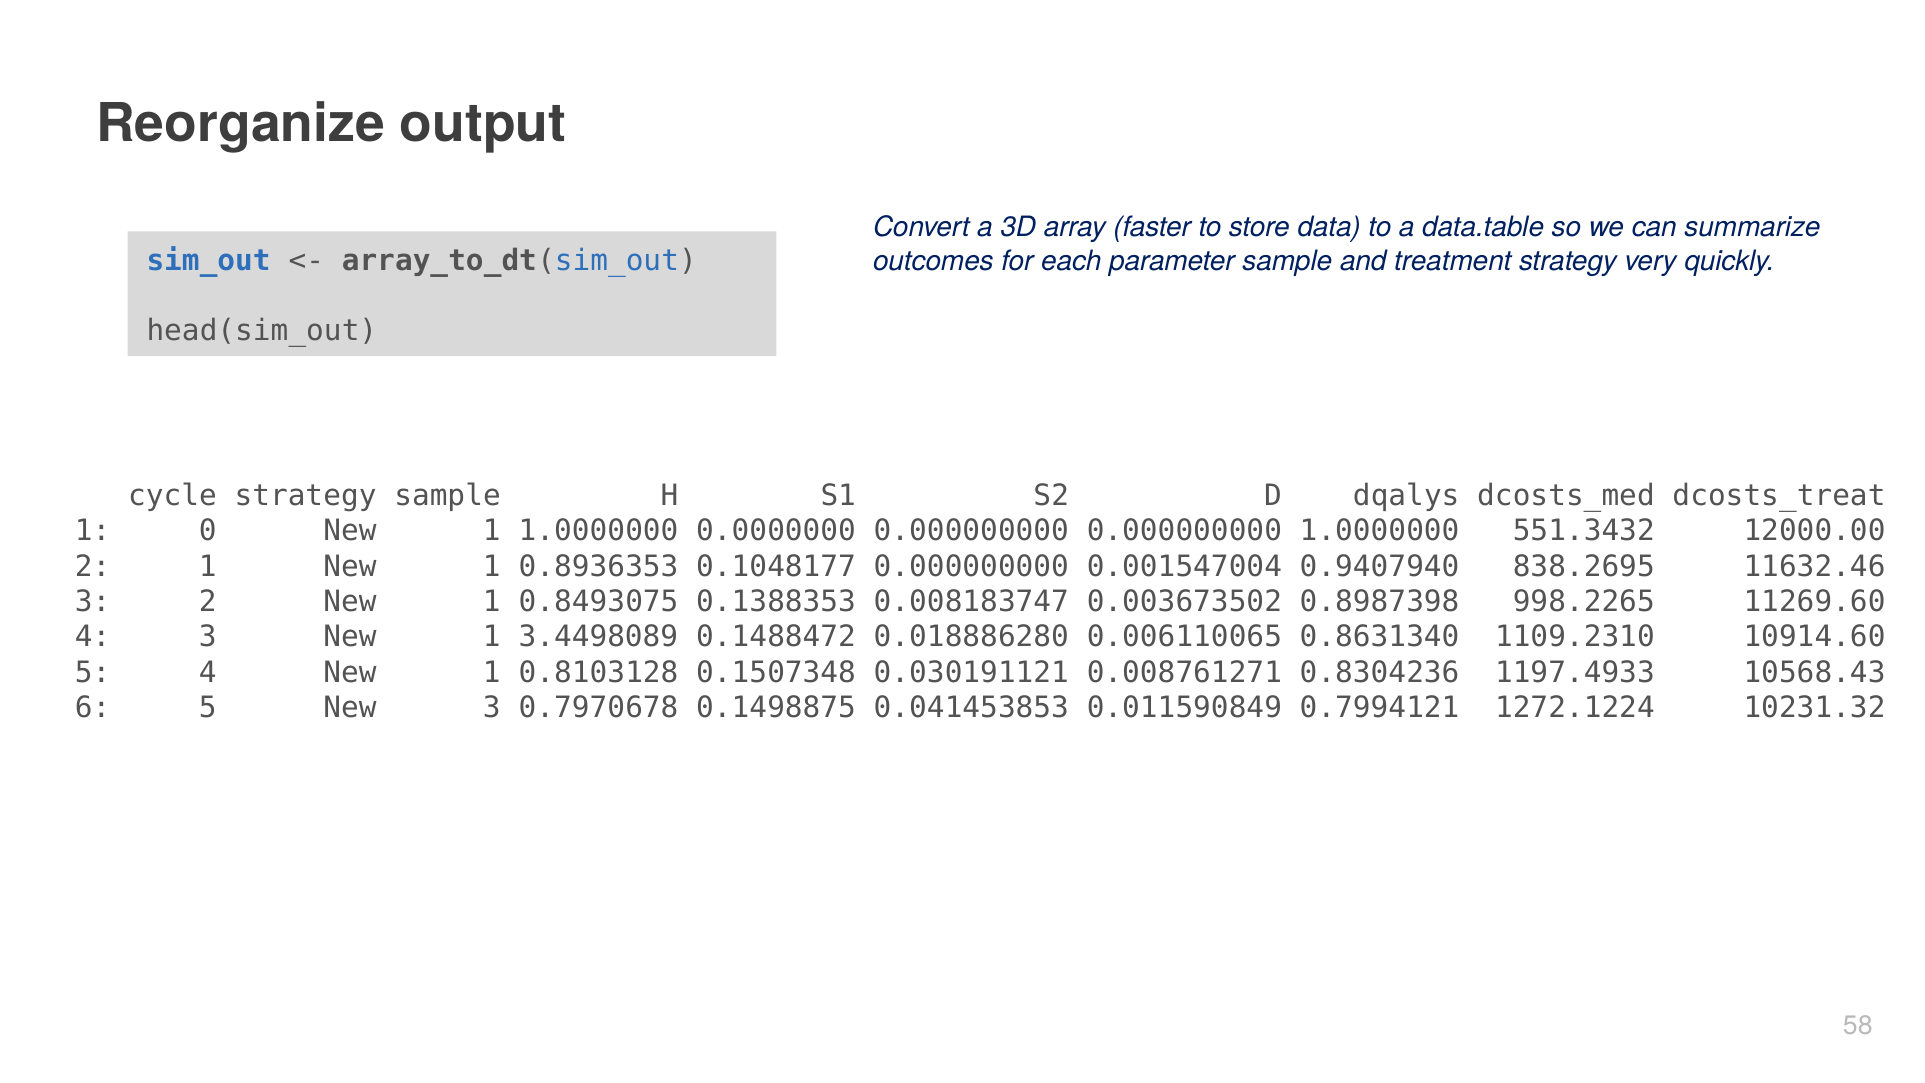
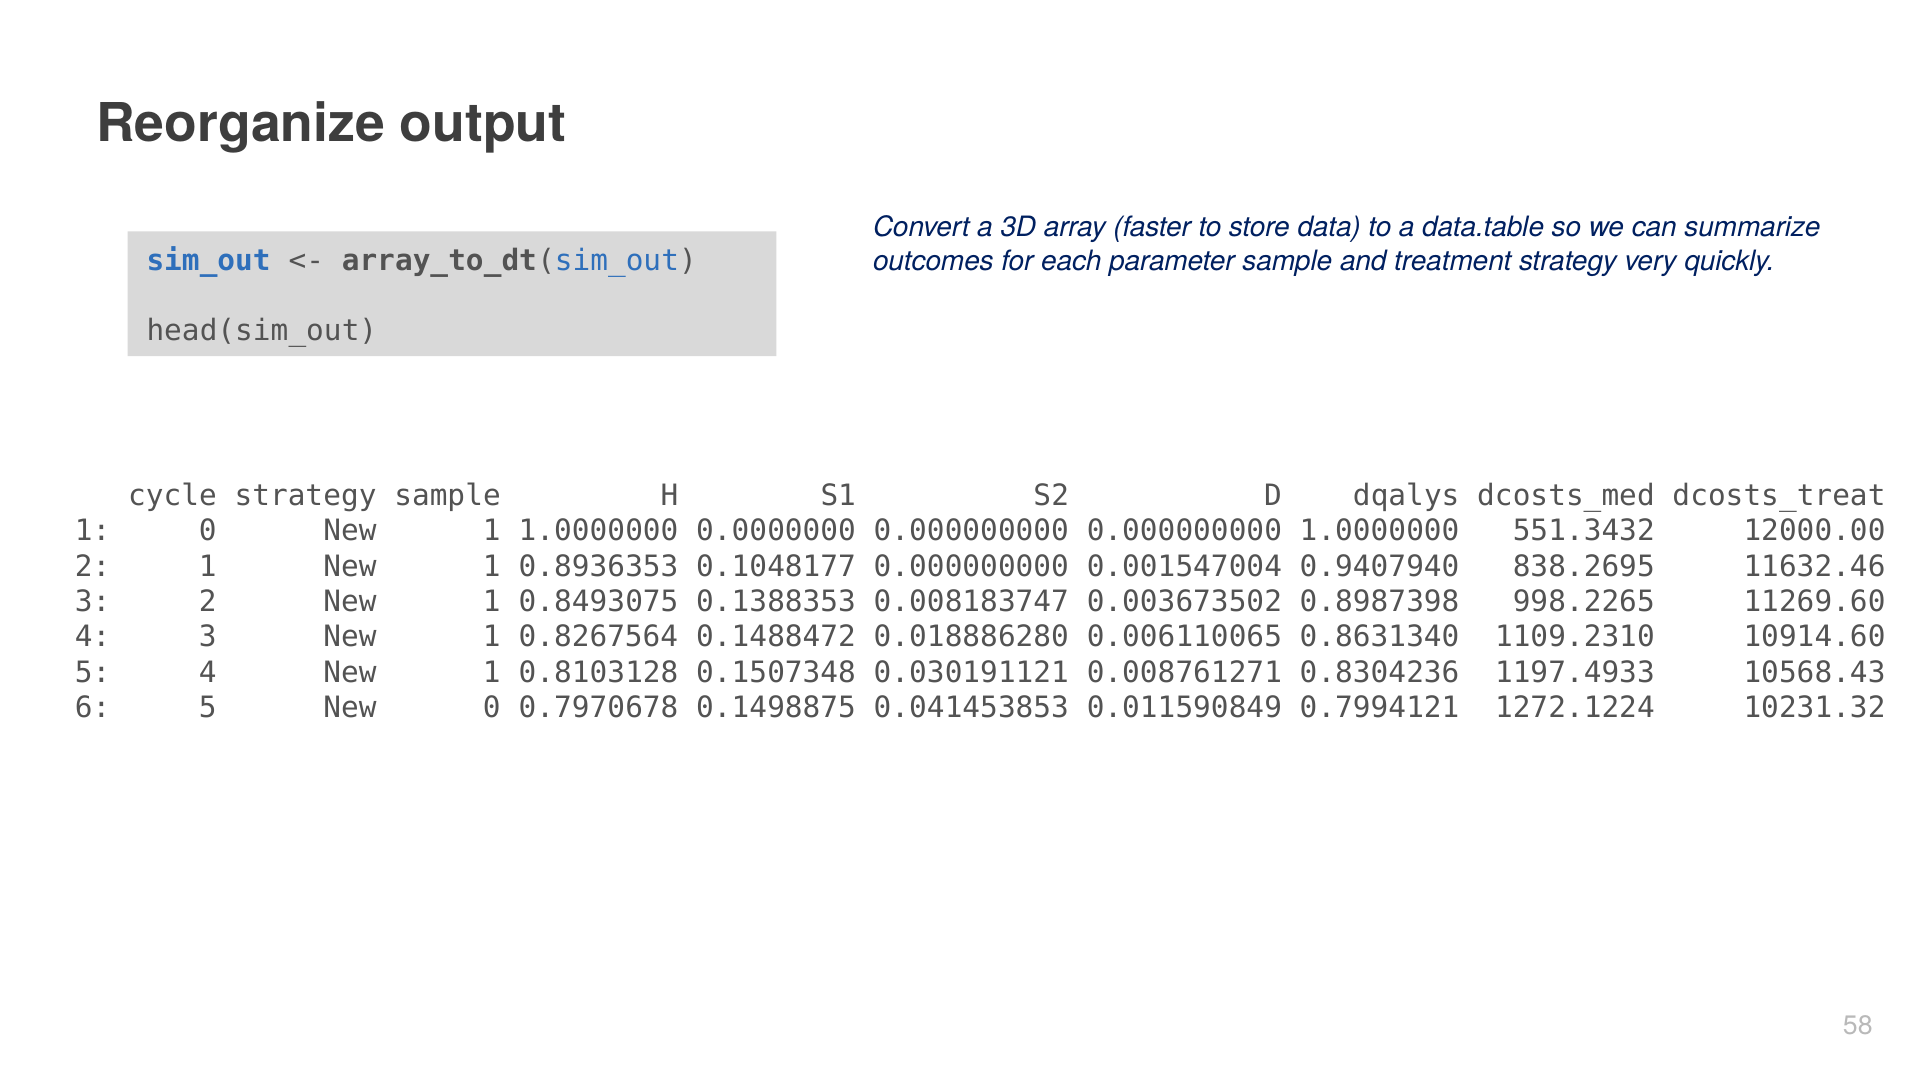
3.4498089: 3.4498089 -> 0.8267564 (598, 637)
New 3: 3 -> 0 (492, 708)
